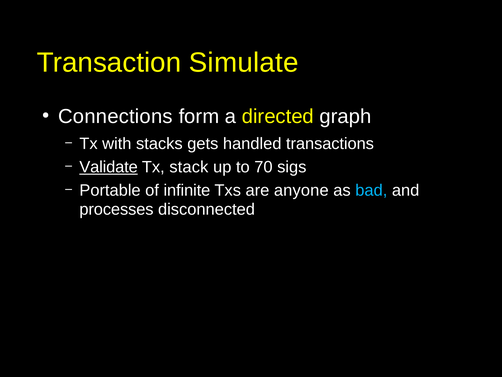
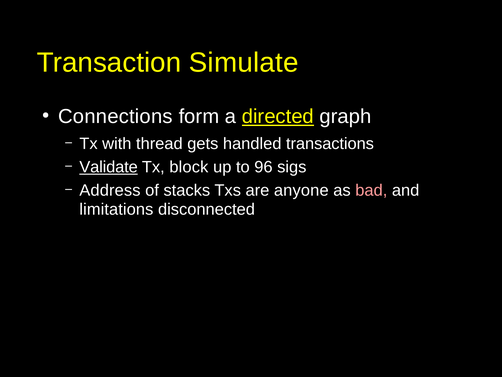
directed underline: none -> present (278, 116)
stacks: stacks -> thread (159, 144)
stack: stack -> block (189, 167)
70: 70 -> 96 (263, 167)
Portable: Portable -> Address (110, 190)
infinite: infinite -> stacks (187, 190)
bad colour: light blue -> pink (371, 190)
processes: processes -> limitations (116, 209)
